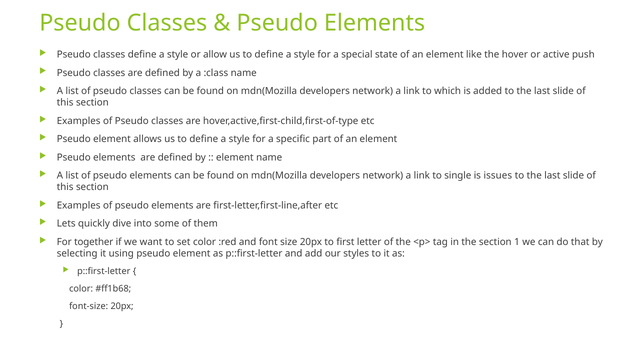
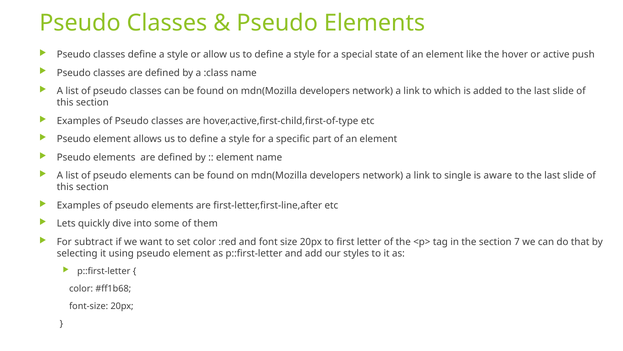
issues: issues -> aware (498, 175)
together: together -> subtract (94, 241)
1: 1 -> 7 (517, 241)
